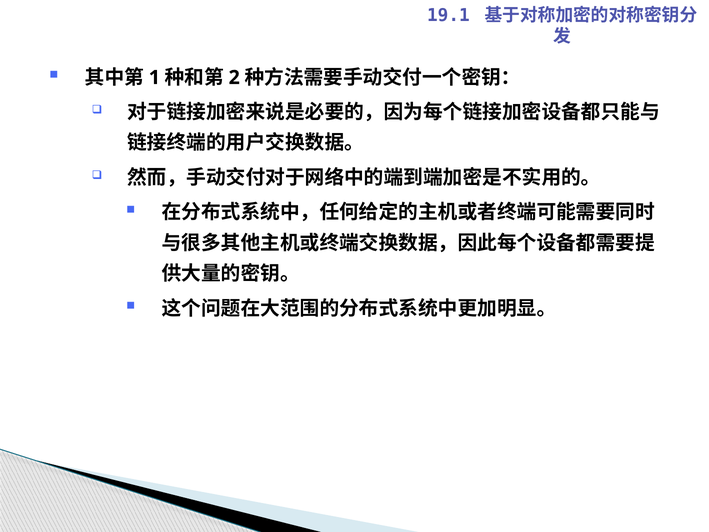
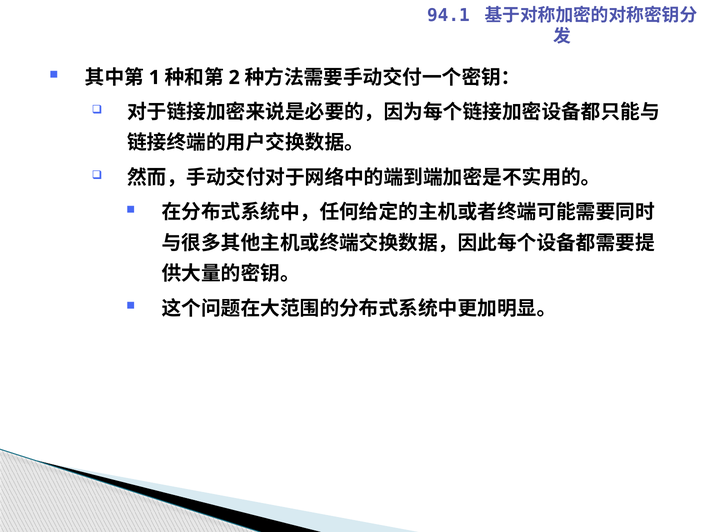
19.1: 19.1 -> 94.1 (448, 15)
